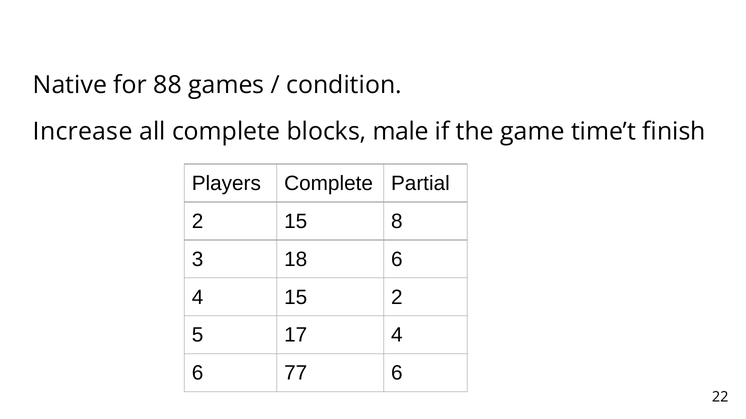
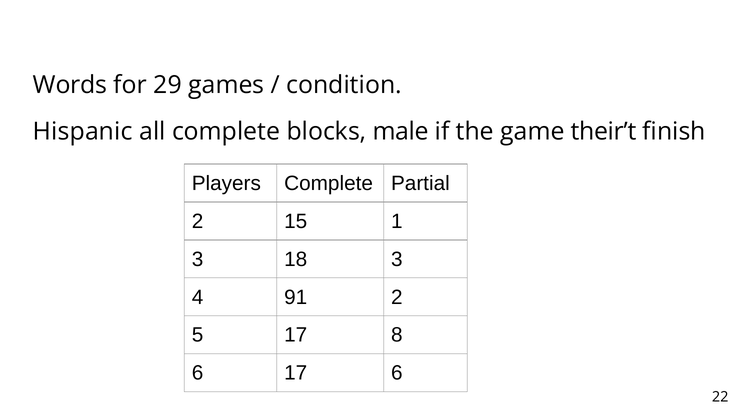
Native: Native -> Words (70, 85)
88: 88 -> 29 (168, 85)
Increase: Increase -> Hispanic (83, 132)
time’t: time’t -> their’t (604, 132)
8: 8 -> 1 (397, 222)
18 6: 6 -> 3 (397, 260)
4 15: 15 -> 91 (296, 298)
17 4: 4 -> 8 (397, 336)
6 77: 77 -> 17 (296, 374)
